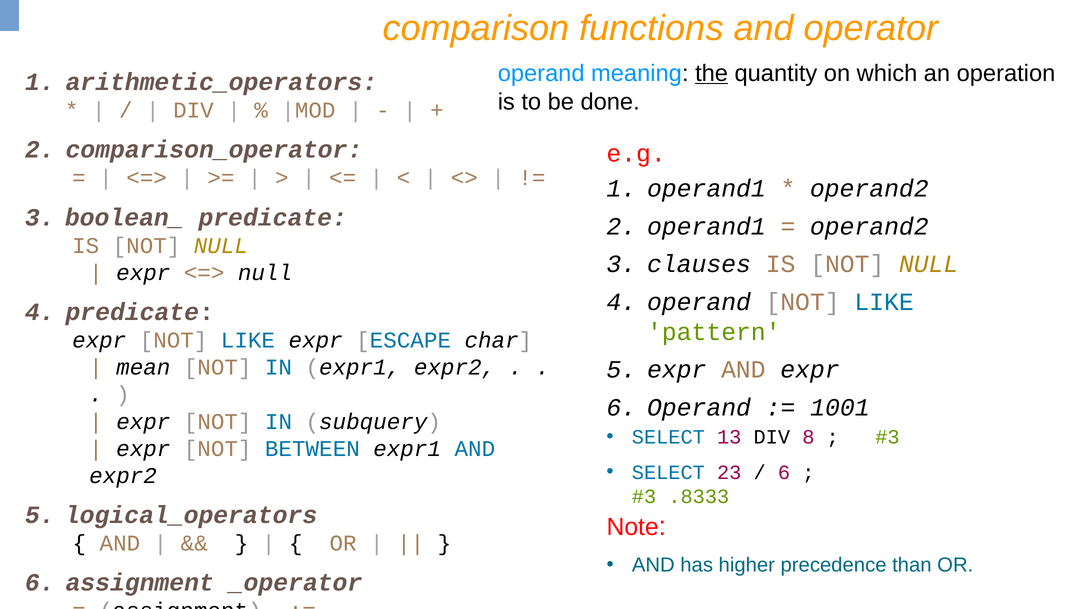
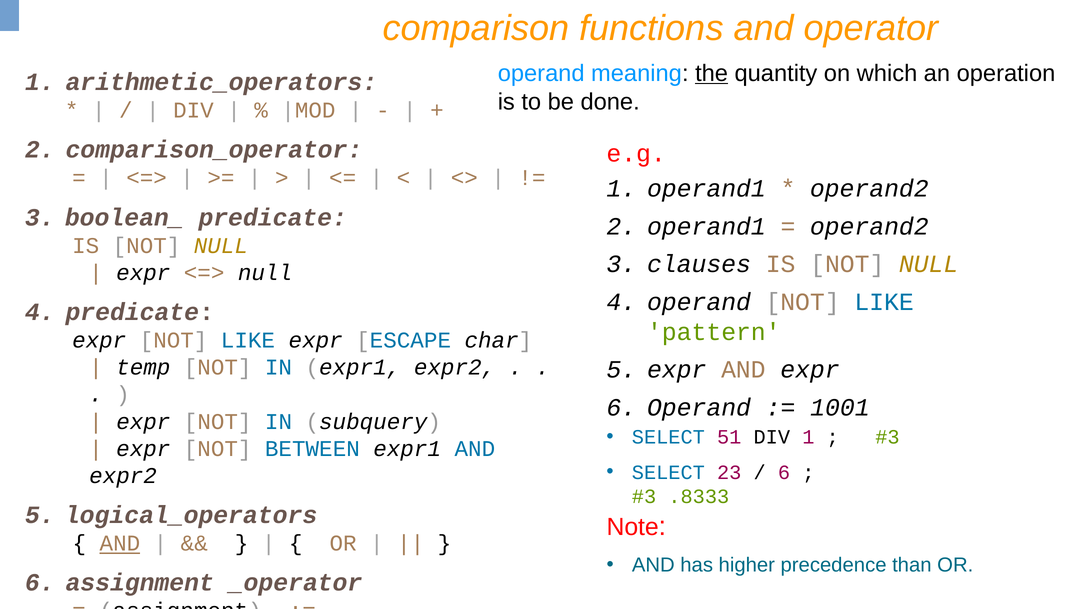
mean: mean -> temp (143, 367)
13: 13 -> 51 (729, 437)
DIV 8: 8 -> 1 (808, 437)
AND underline: none -> present (120, 543)
